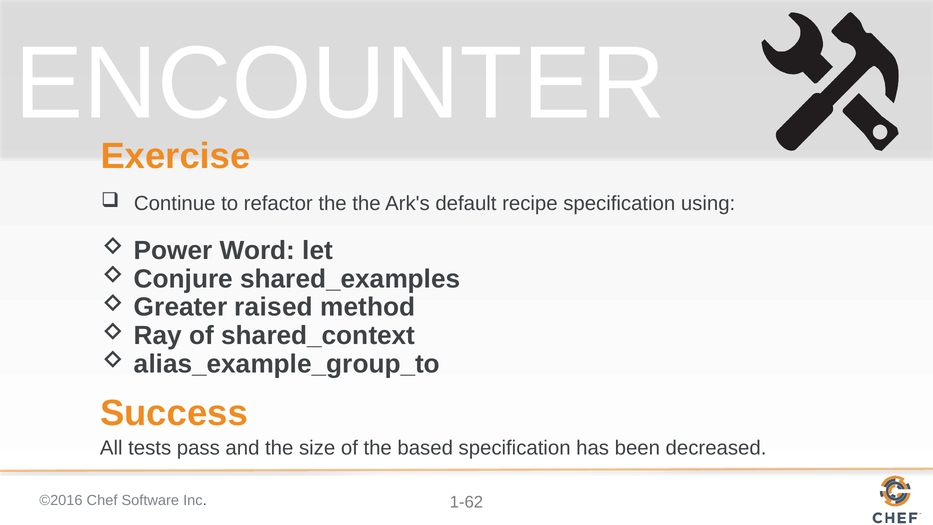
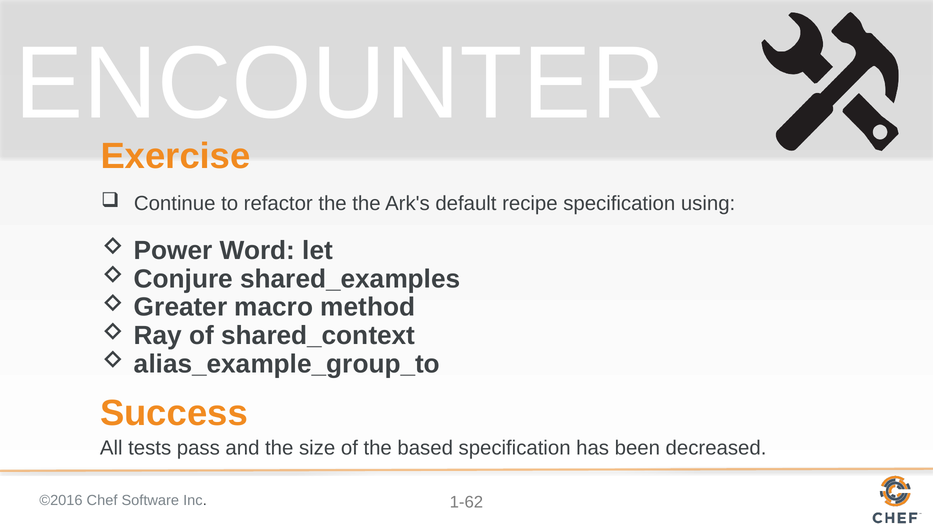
raised: raised -> macro (274, 307)
